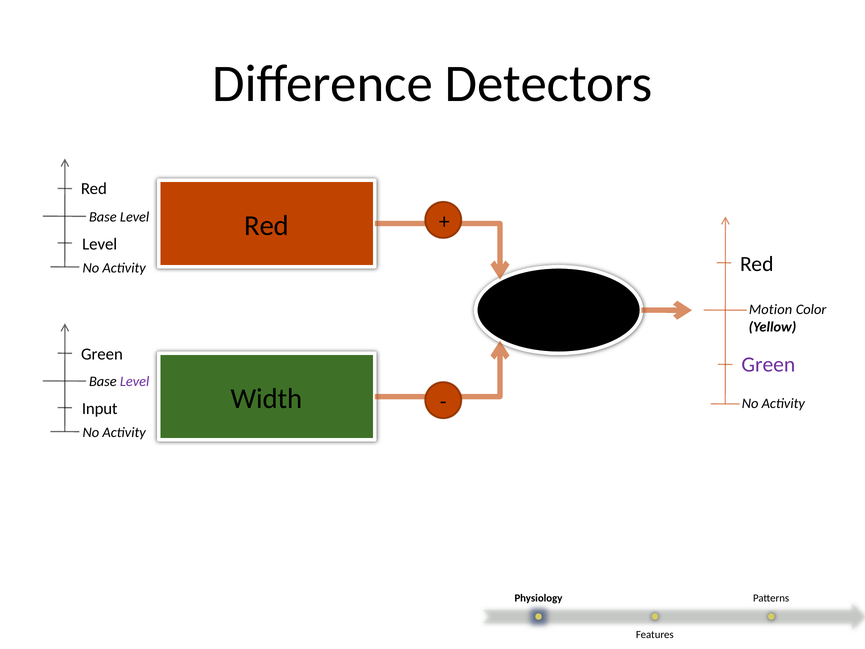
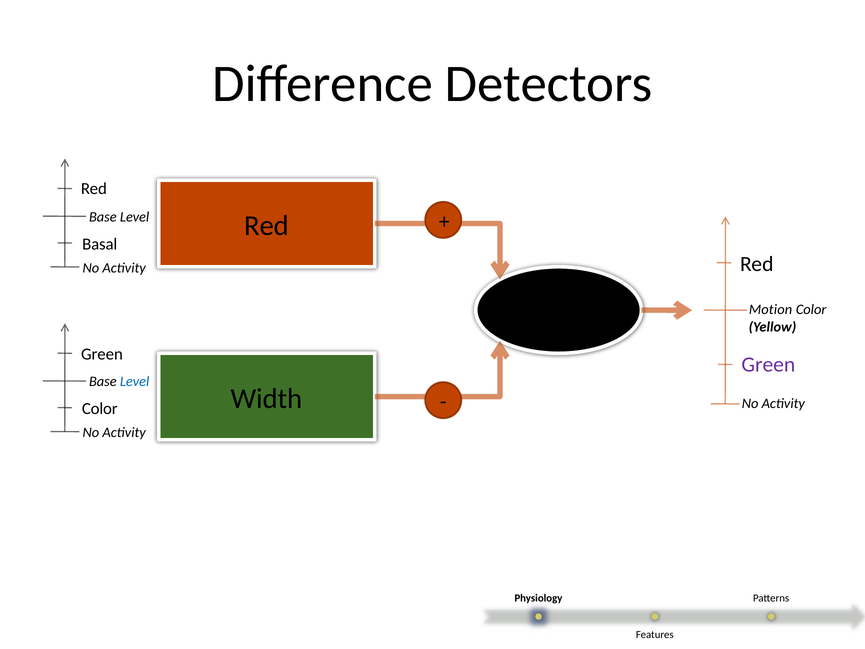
Level: Level -> Basal (100, 244)
Level colour: purple -> blue (135, 381)
Input: Input -> Color (100, 409)
